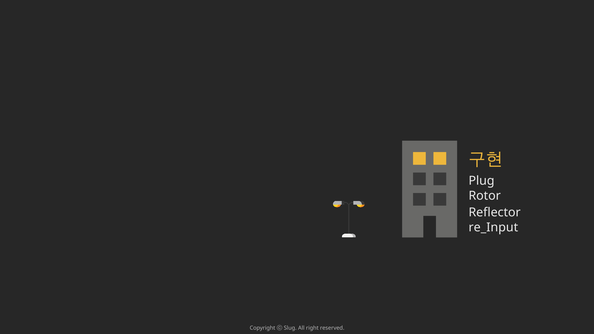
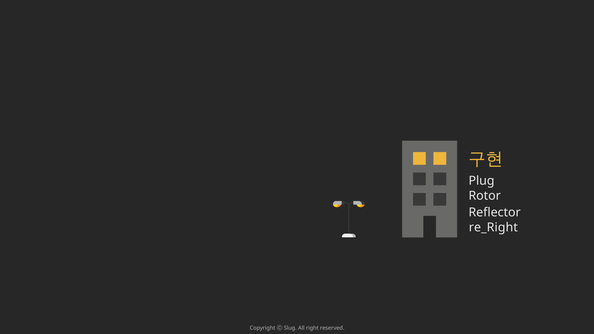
re_Input: re_Input -> re_Right (493, 227)
